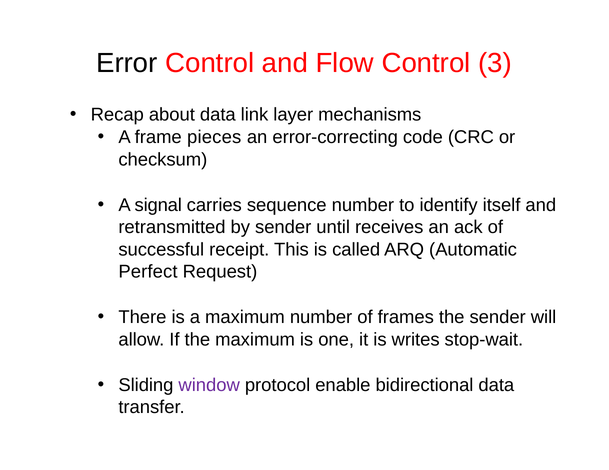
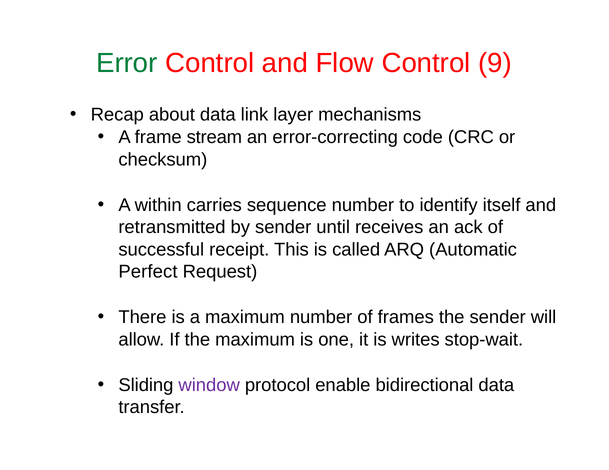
Error colour: black -> green (127, 63)
3: 3 -> 9 (495, 63)
pieces: pieces -> stream (214, 138)
signal: signal -> within (158, 206)
